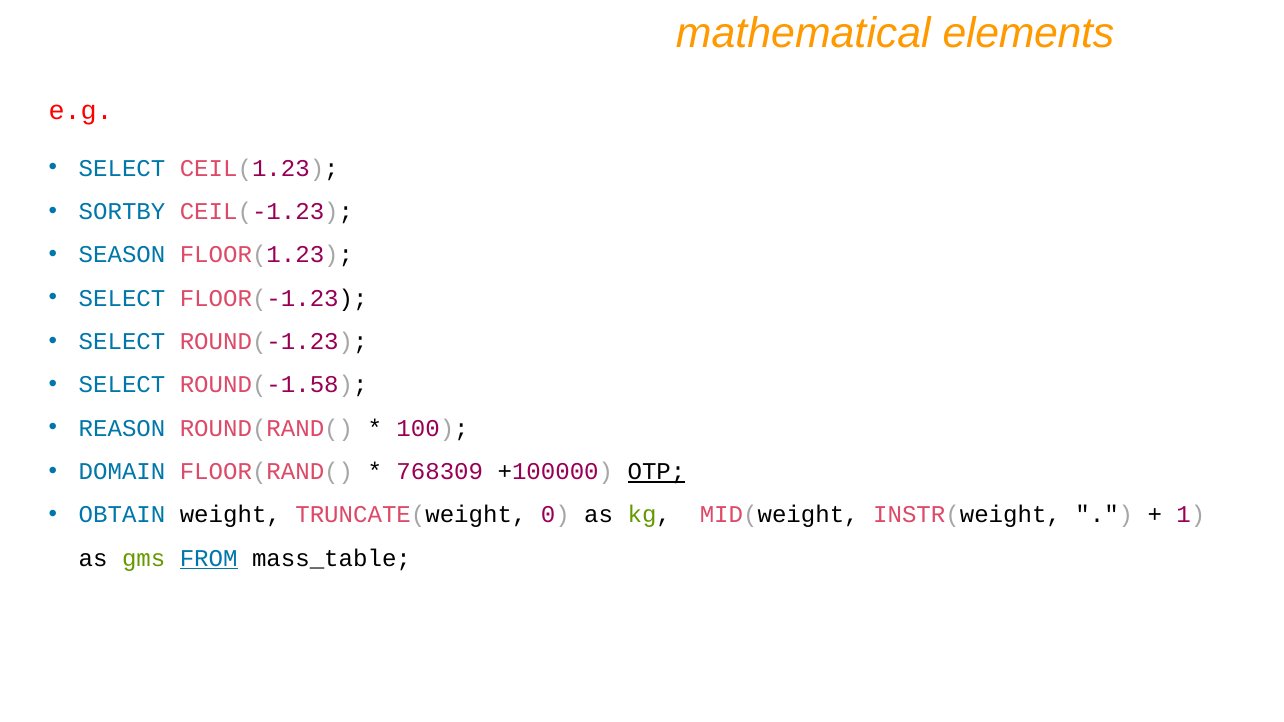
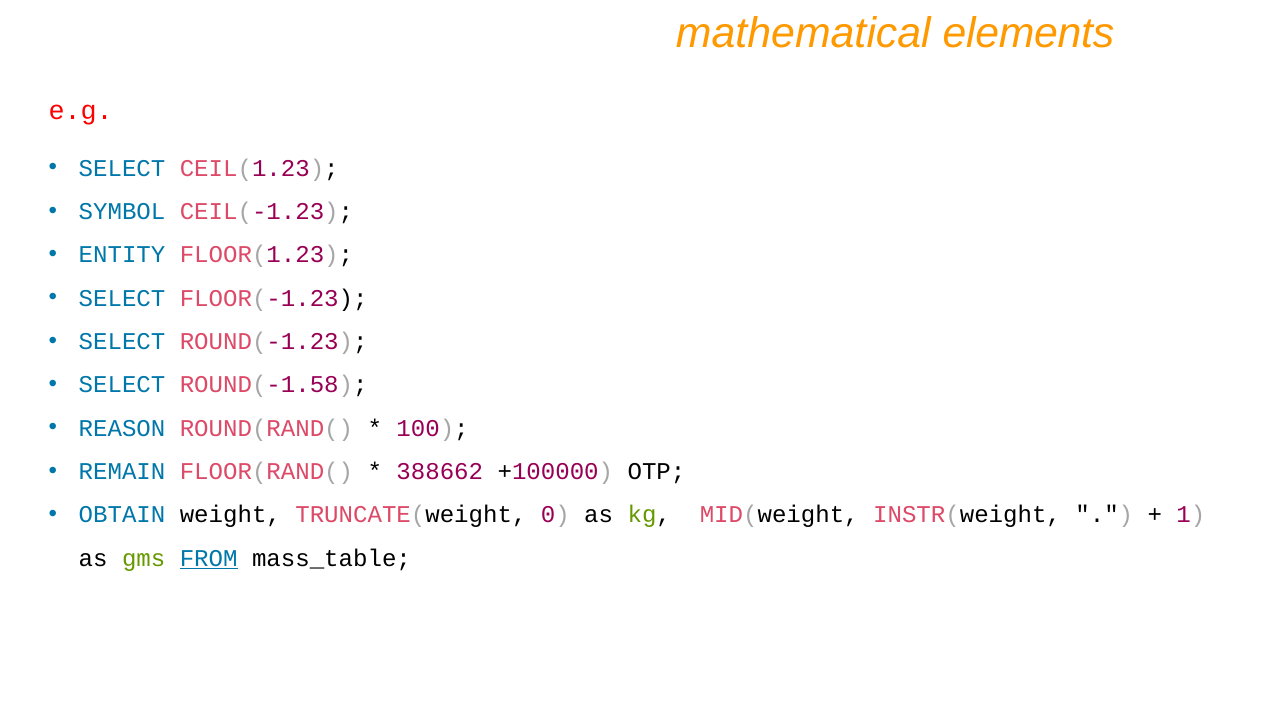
SORTBY: SORTBY -> SYMBOL (122, 212)
SEASON: SEASON -> ENTITY (122, 255)
DOMAIN: DOMAIN -> REMAIN (122, 472)
768309: 768309 -> 388662 (440, 472)
OTP underline: present -> none (656, 472)
